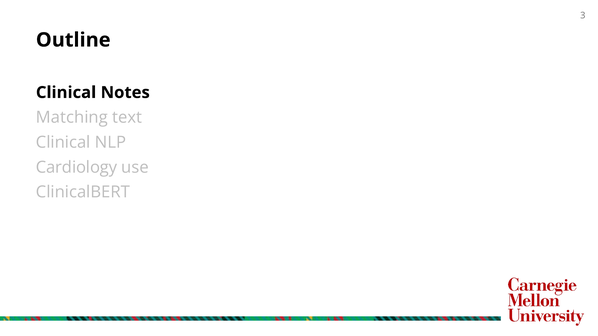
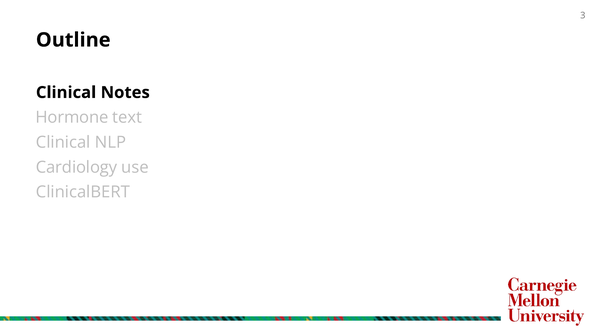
Matching: Matching -> Hormone (72, 118)
